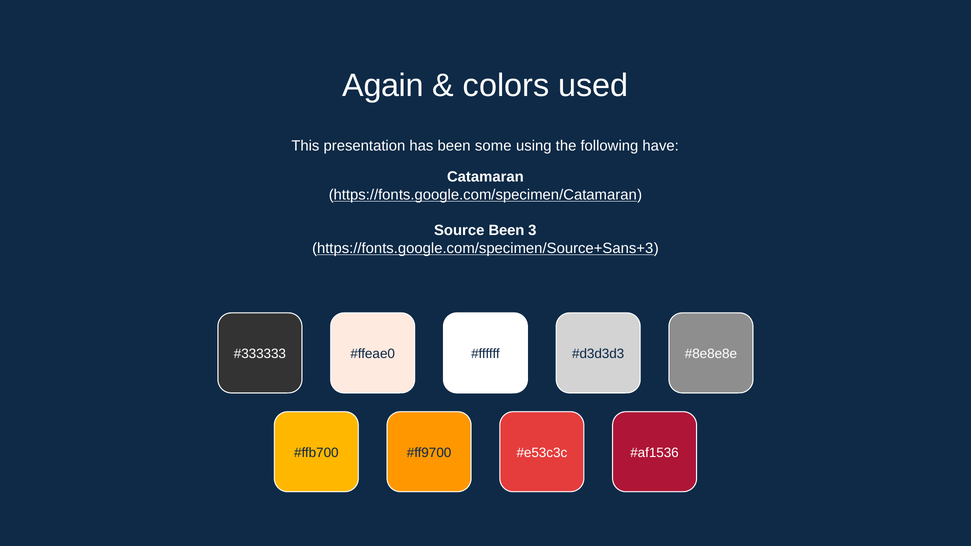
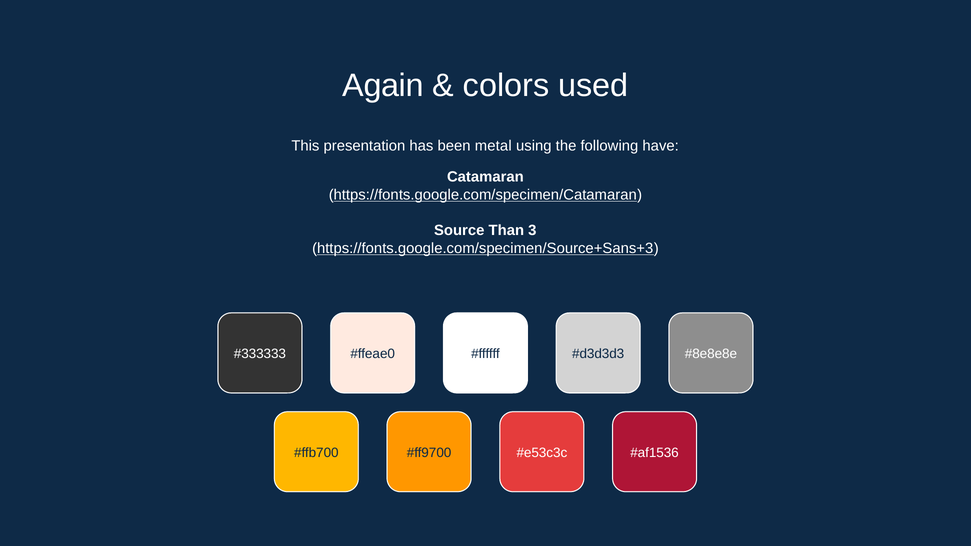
some: some -> metal (493, 146)
Source Been: Been -> Than (506, 231)
